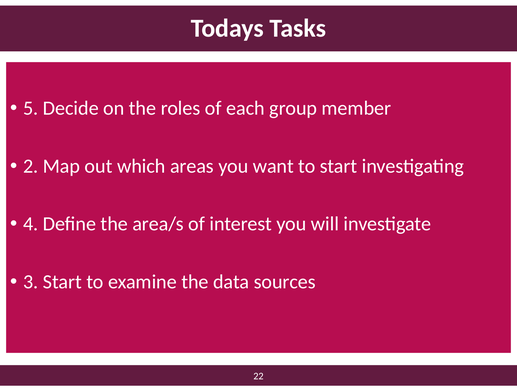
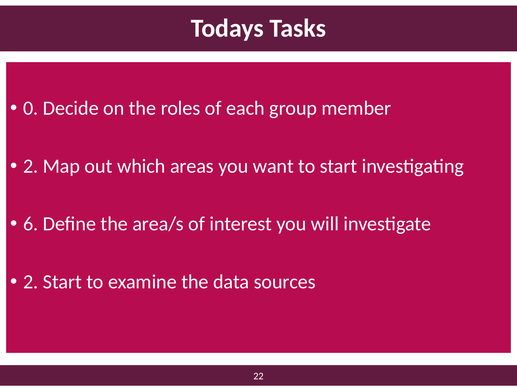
5: 5 -> 0 (31, 108)
4: 4 -> 6 (31, 224)
3: 3 -> 2 (31, 282)
